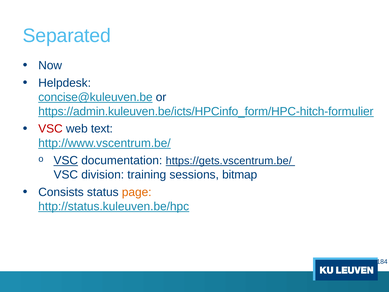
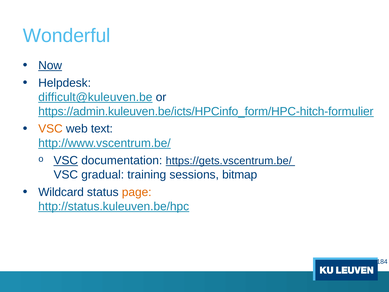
Separated: Separated -> Wonderful (67, 36)
Now underline: none -> present (50, 65)
concise@kuleuven.be: concise@kuleuven.be -> difficult@kuleuven.be (95, 97)
VSC colour: red -> orange (50, 129)
division: division -> gradual (103, 175)
Consists: Consists -> Wildcard (61, 192)
